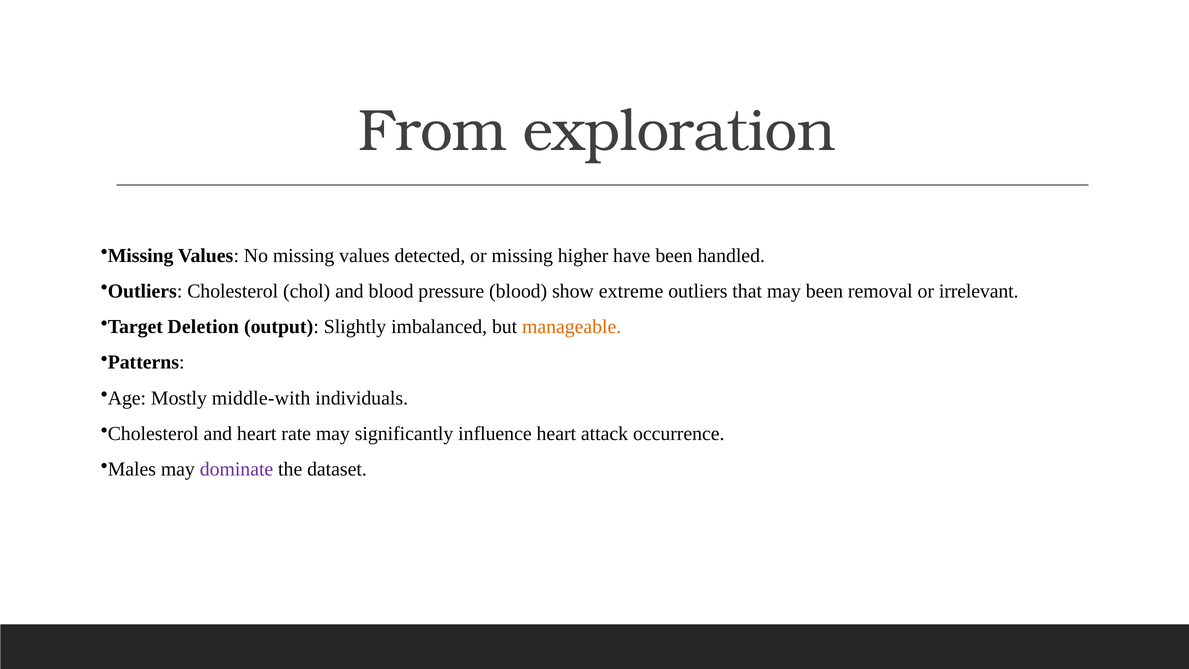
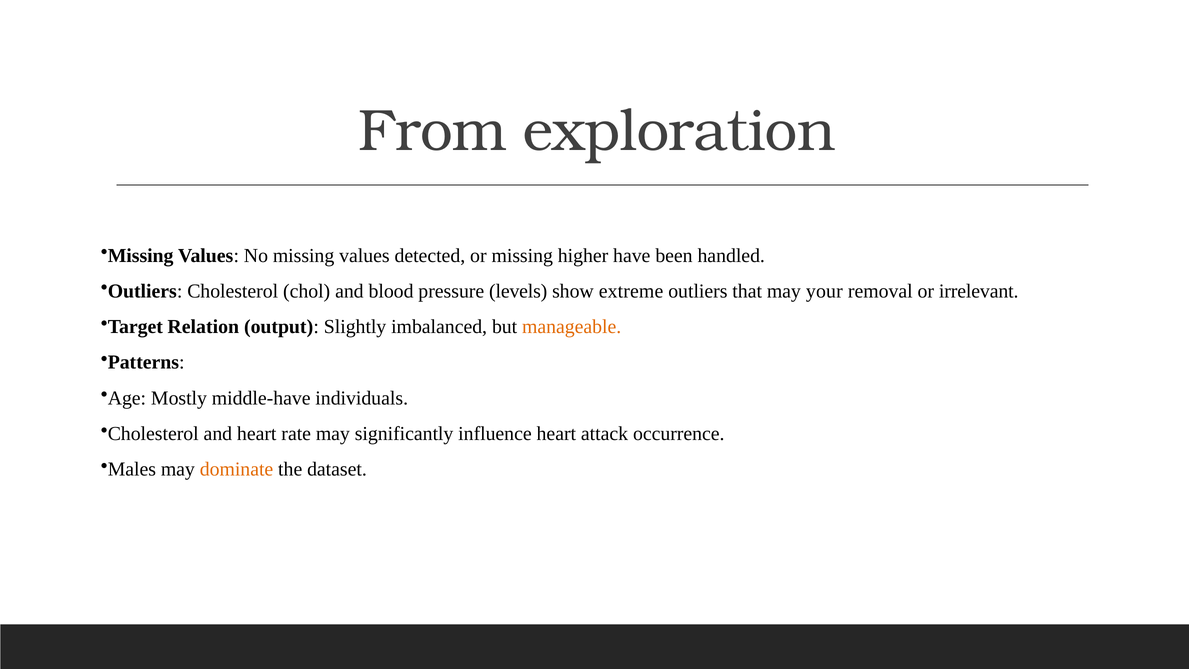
pressure blood: blood -> levels (518, 291)
may been: been -> your (824, 291)
Deletion: Deletion -> Relation (203, 327)
middle-with: middle-with -> middle-have (261, 398)
dominate colour: purple -> orange (237, 469)
